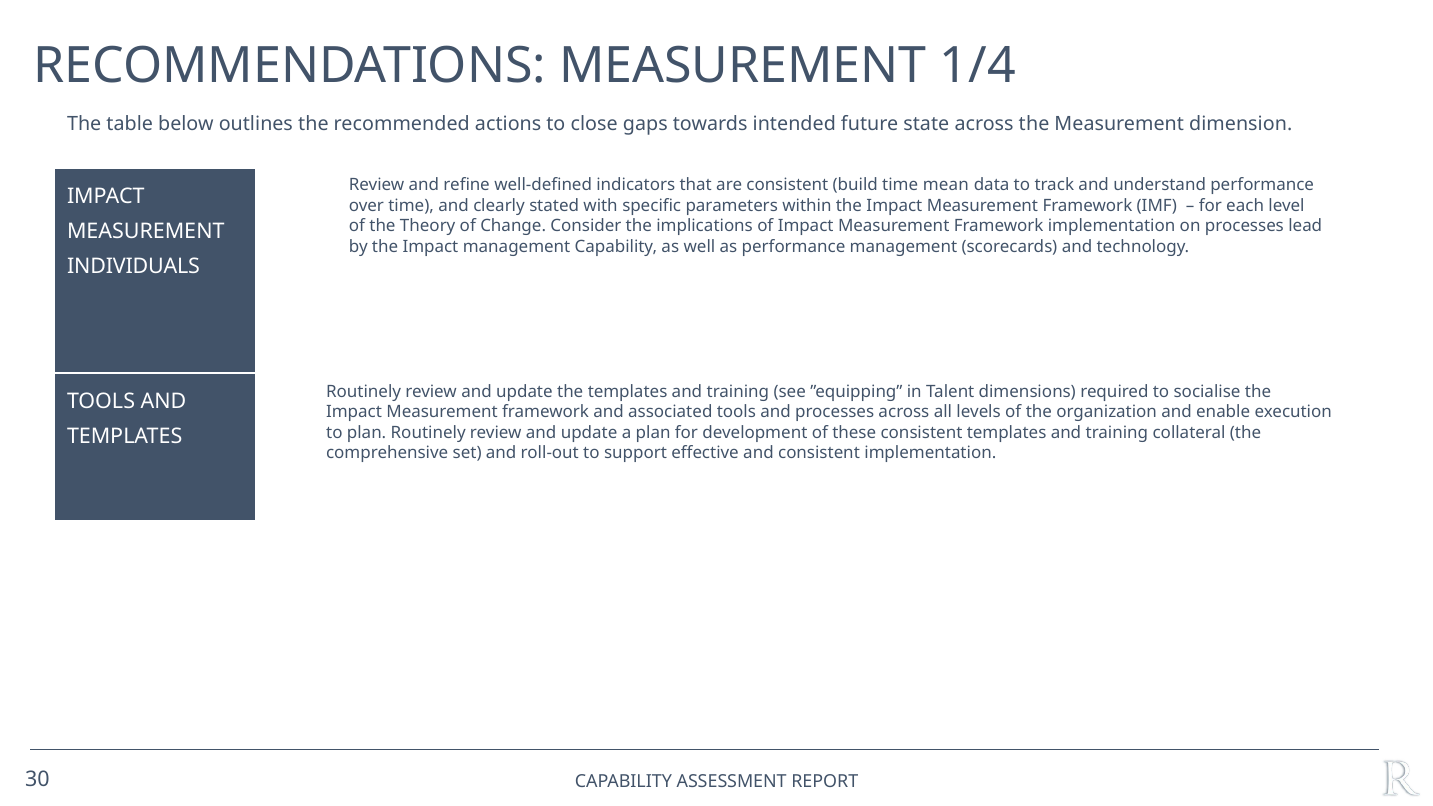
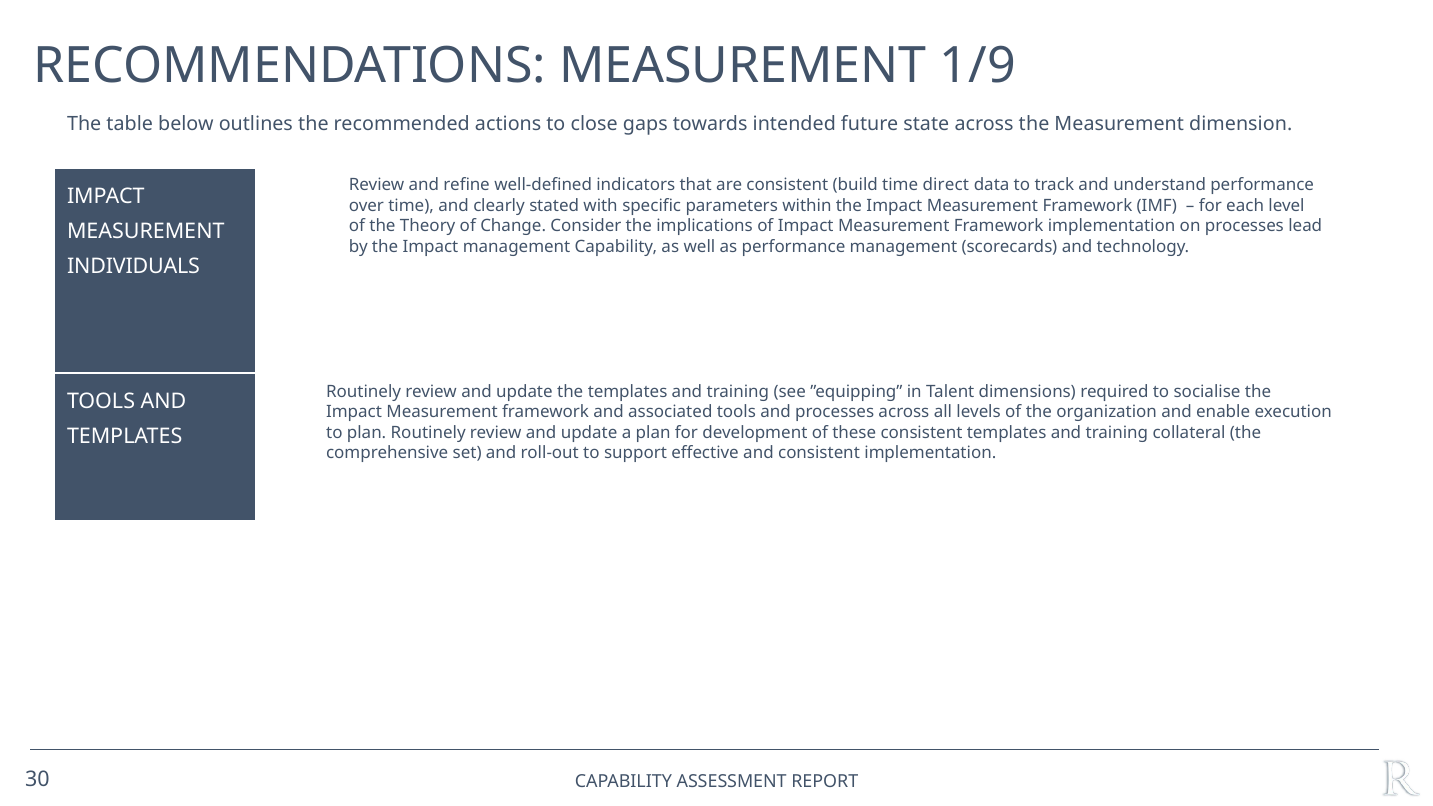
1/4: 1/4 -> 1/9 (978, 66)
mean: mean -> direct (946, 185)
